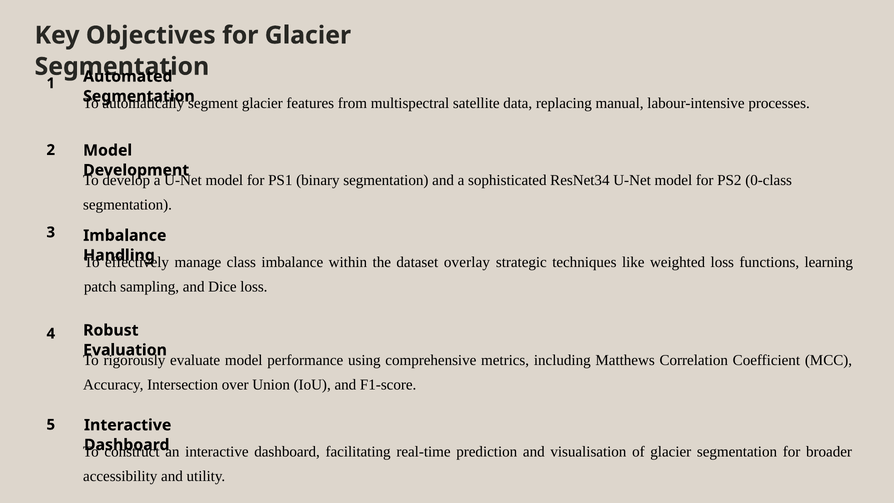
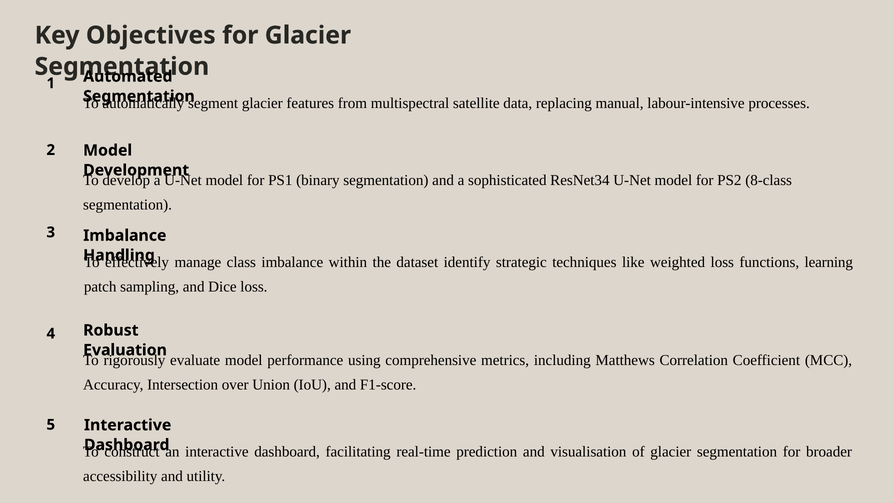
0-class: 0-class -> 8-class (769, 180)
overlay: overlay -> identify (467, 262)
